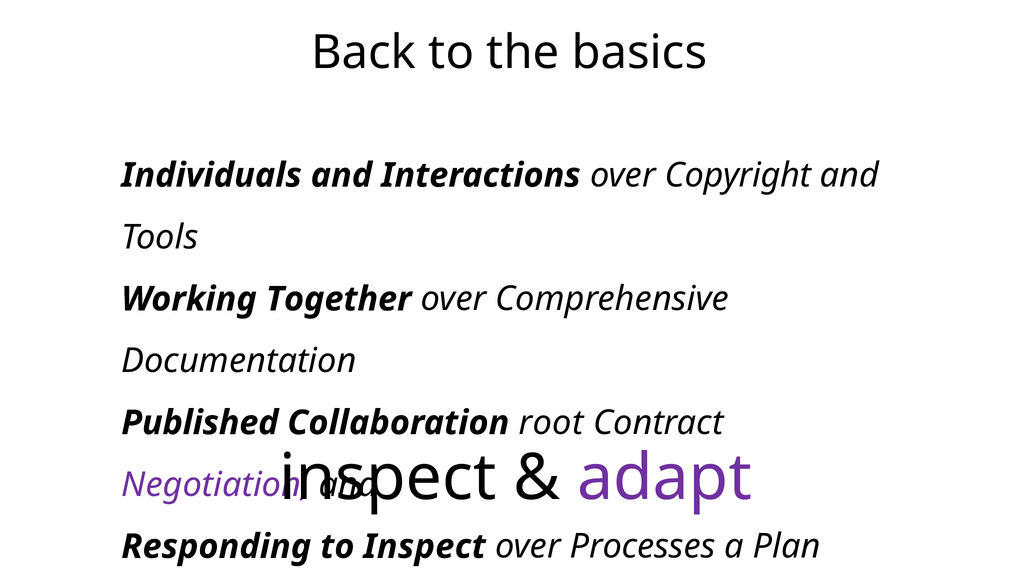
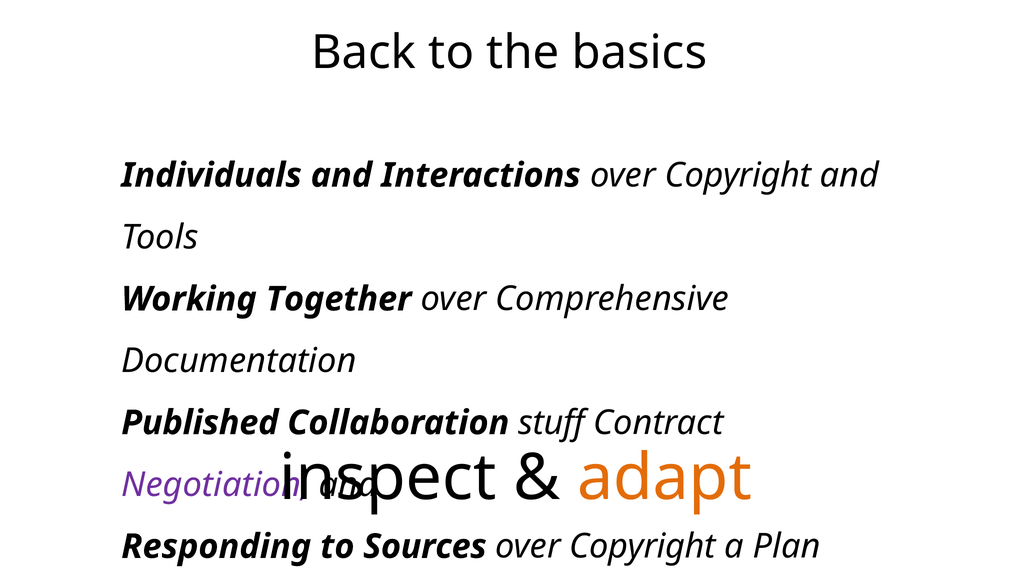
root: root -> stuff (552, 423)
adapt colour: purple -> orange (664, 478)
to Inspect: Inspect -> Sources (425, 547)
Processes: Processes -> Copyright (643, 547)
